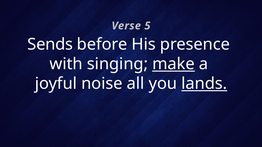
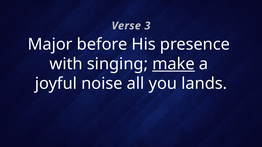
5: 5 -> 3 (147, 26)
Sends: Sends -> Major (50, 45)
lands underline: present -> none (204, 84)
